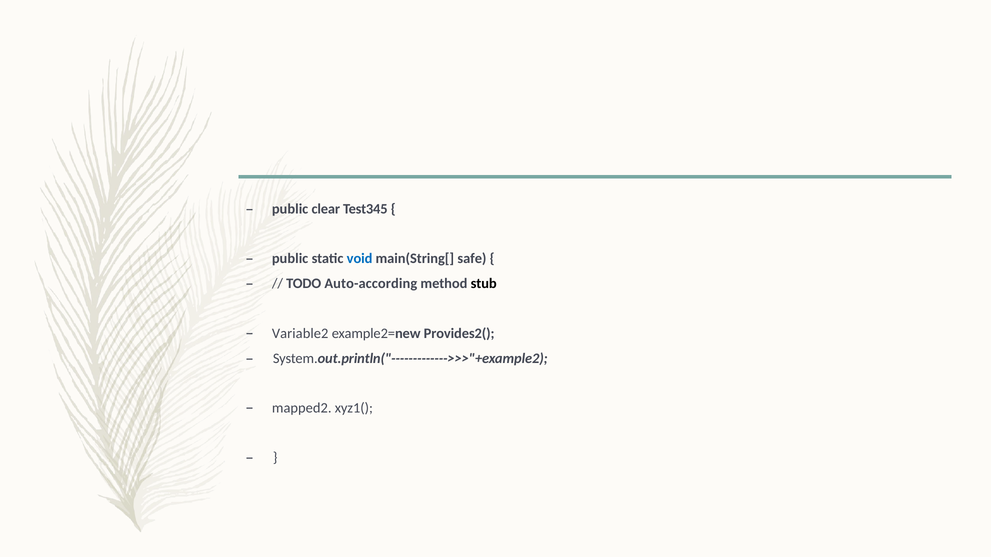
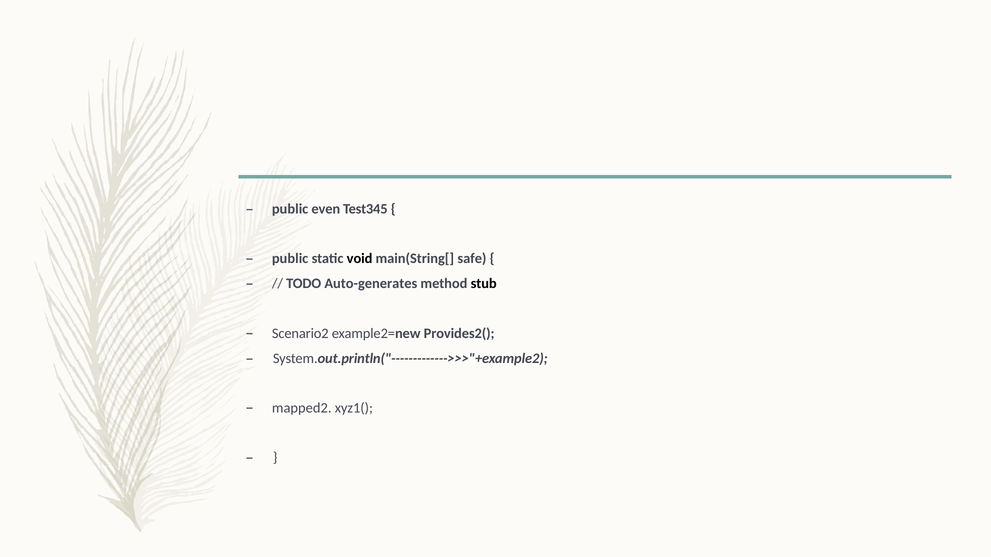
clear: clear -> even (326, 209)
void colour: blue -> black (360, 259)
Auto-according: Auto-according -> Auto-generates (371, 284)
Variable2: Variable2 -> Scenario2 (300, 333)
